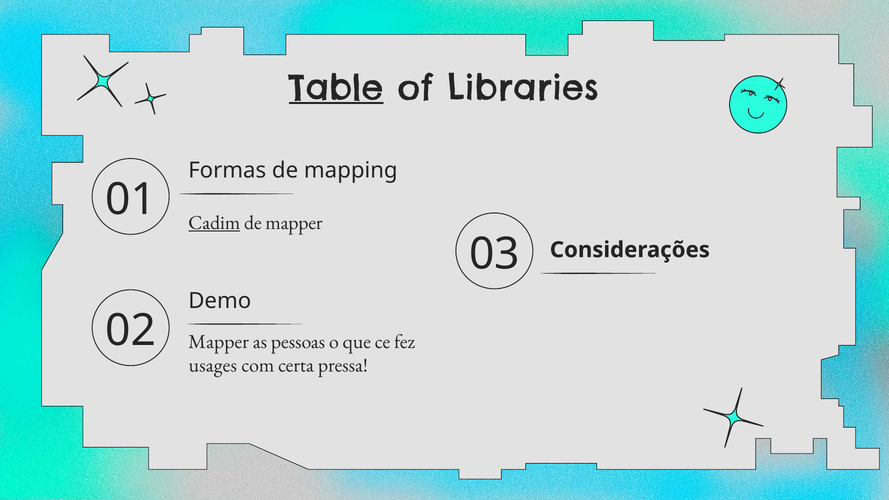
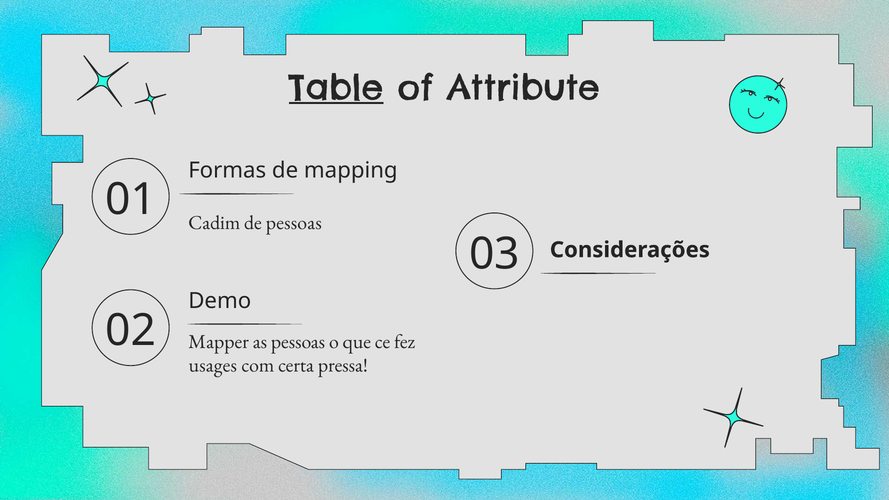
Libraries: Libraries -> Attribute (524, 88)
Cadim underline: present -> none (214, 223)
de mapper: mapper -> pessoas (294, 223)
